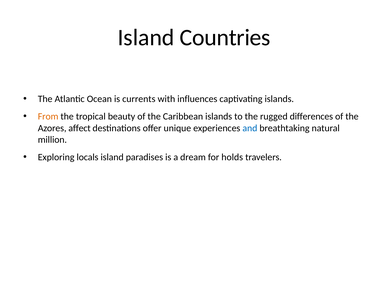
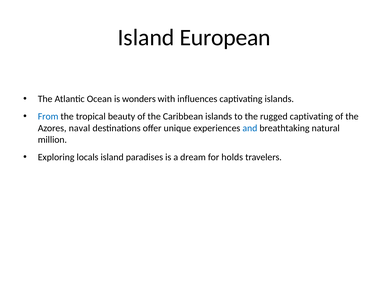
Countries: Countries -> European (225, 38)
currents: currents -> wonders (139, 99)
From colour: orange -> blue (48, 116)
rugged differences: differences -> captivating (311, 116)
affect: affect -> naval (79, 128)
